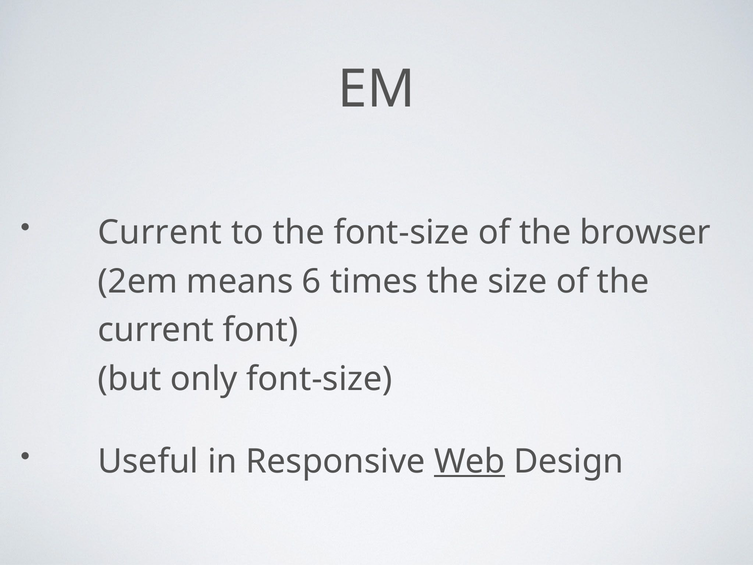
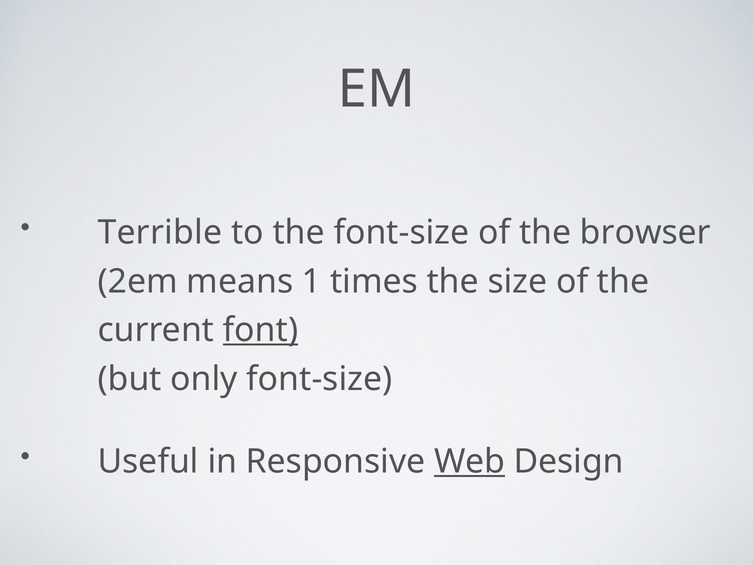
Current: Current -> Terrible (160, 233)
6: 6 -> 1 (312, 281)
font underline: none -> present (261, 330)
